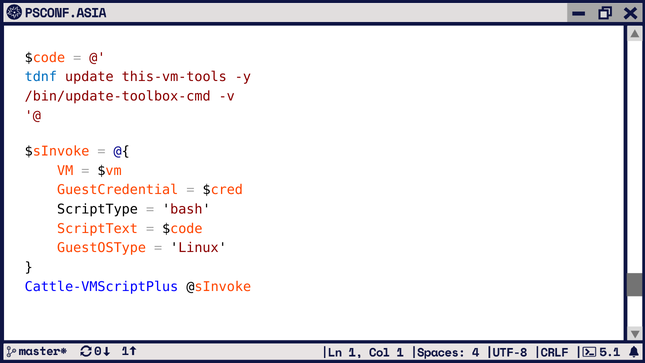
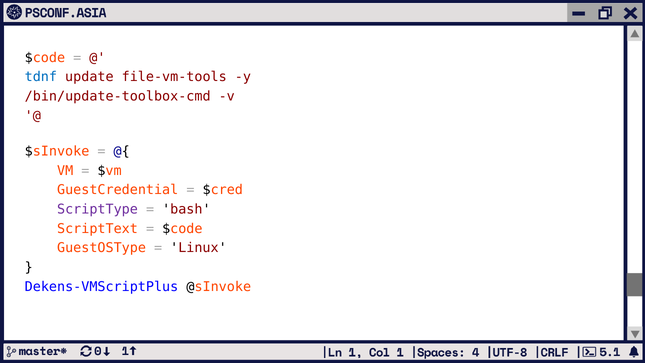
this-vm-tools: this-vm-tools -> file-vm-tools (174, 77)
ScriptType colour: black -> purple (97, 209)
Cattle-VMScriptPlus: Cattle-VMScriptPlus -> Dekens-VMScriptPlus (102, 287)
